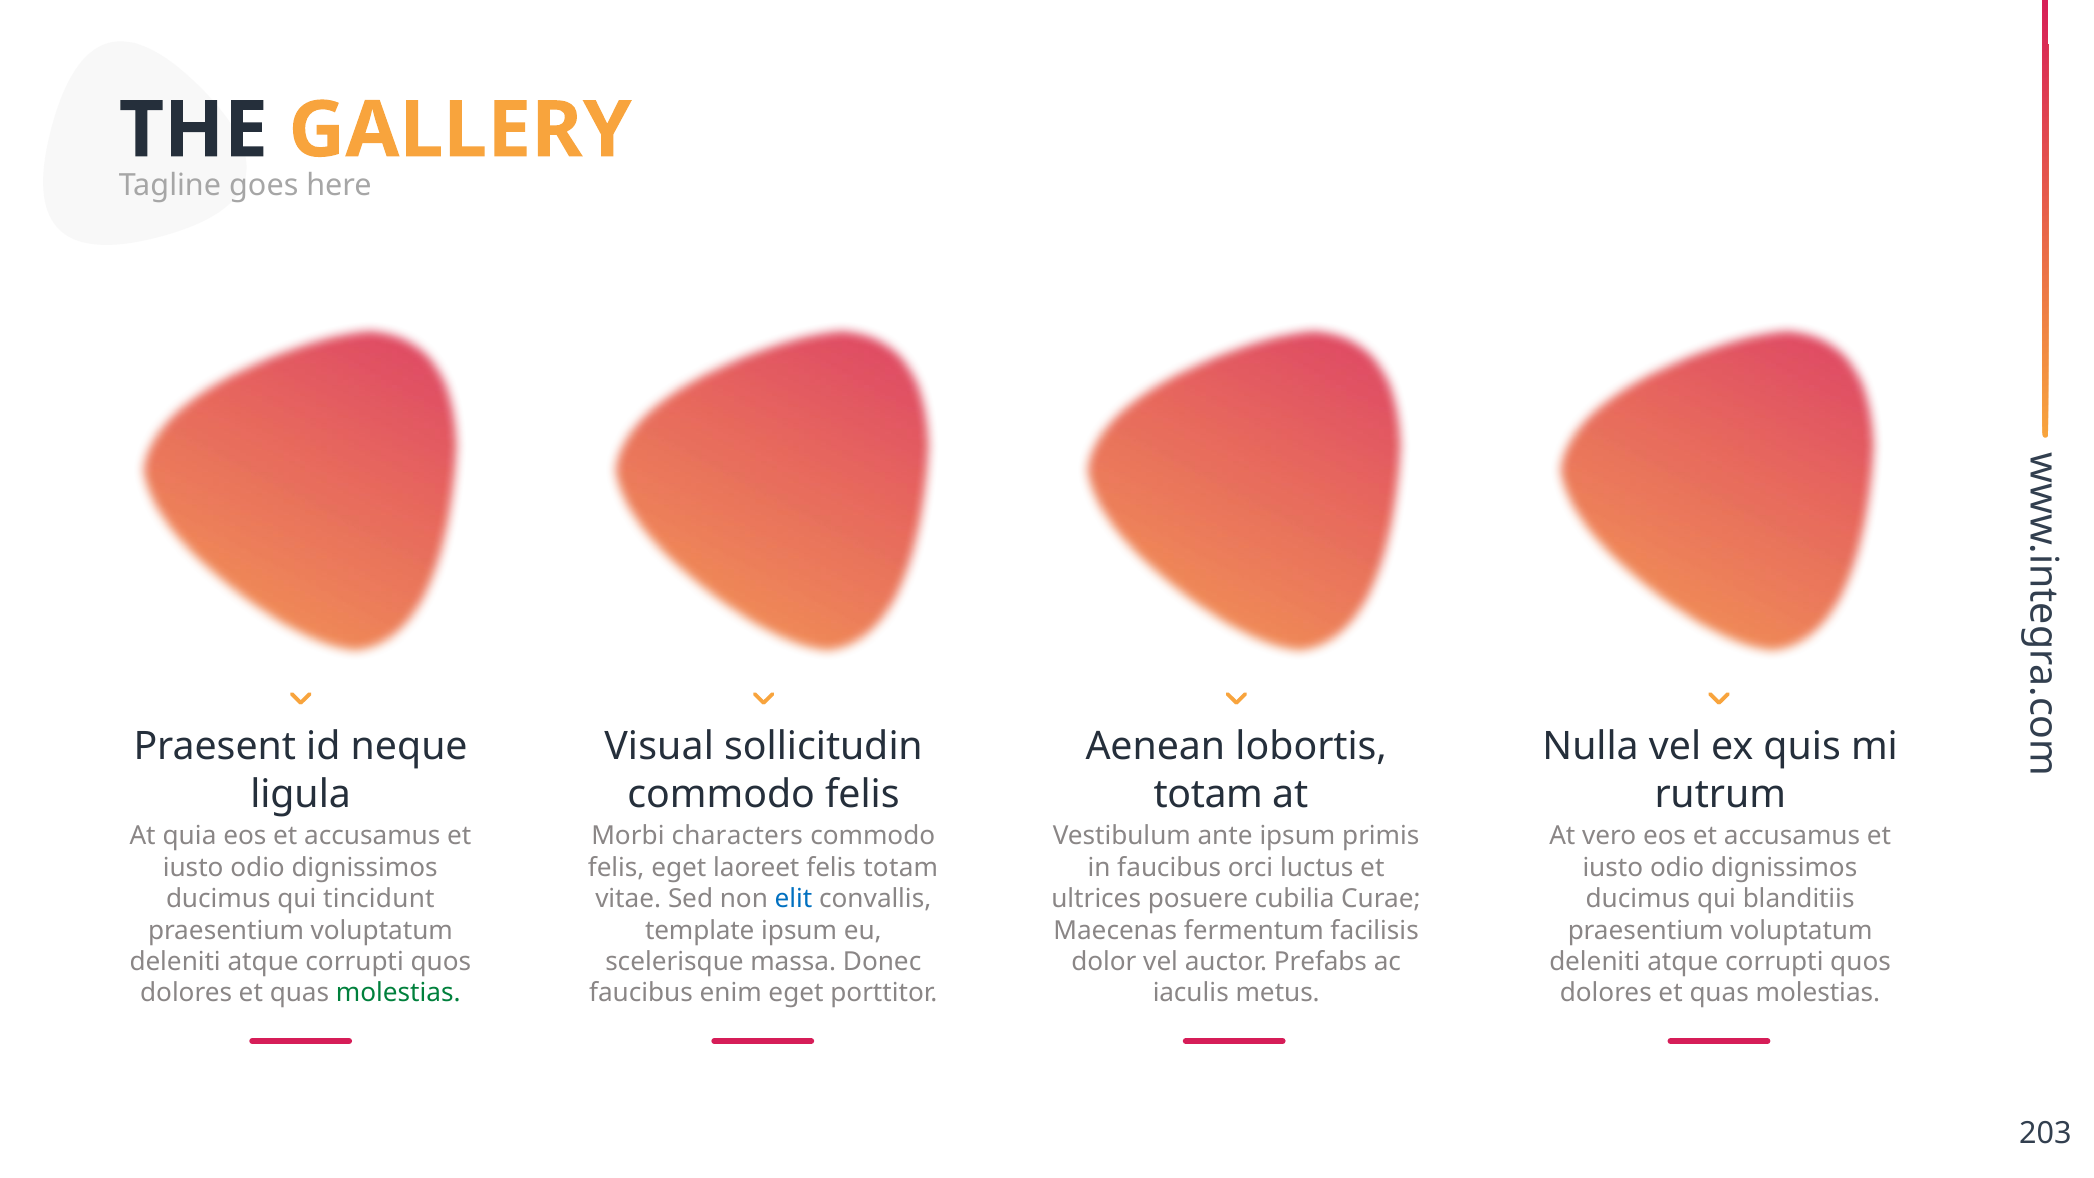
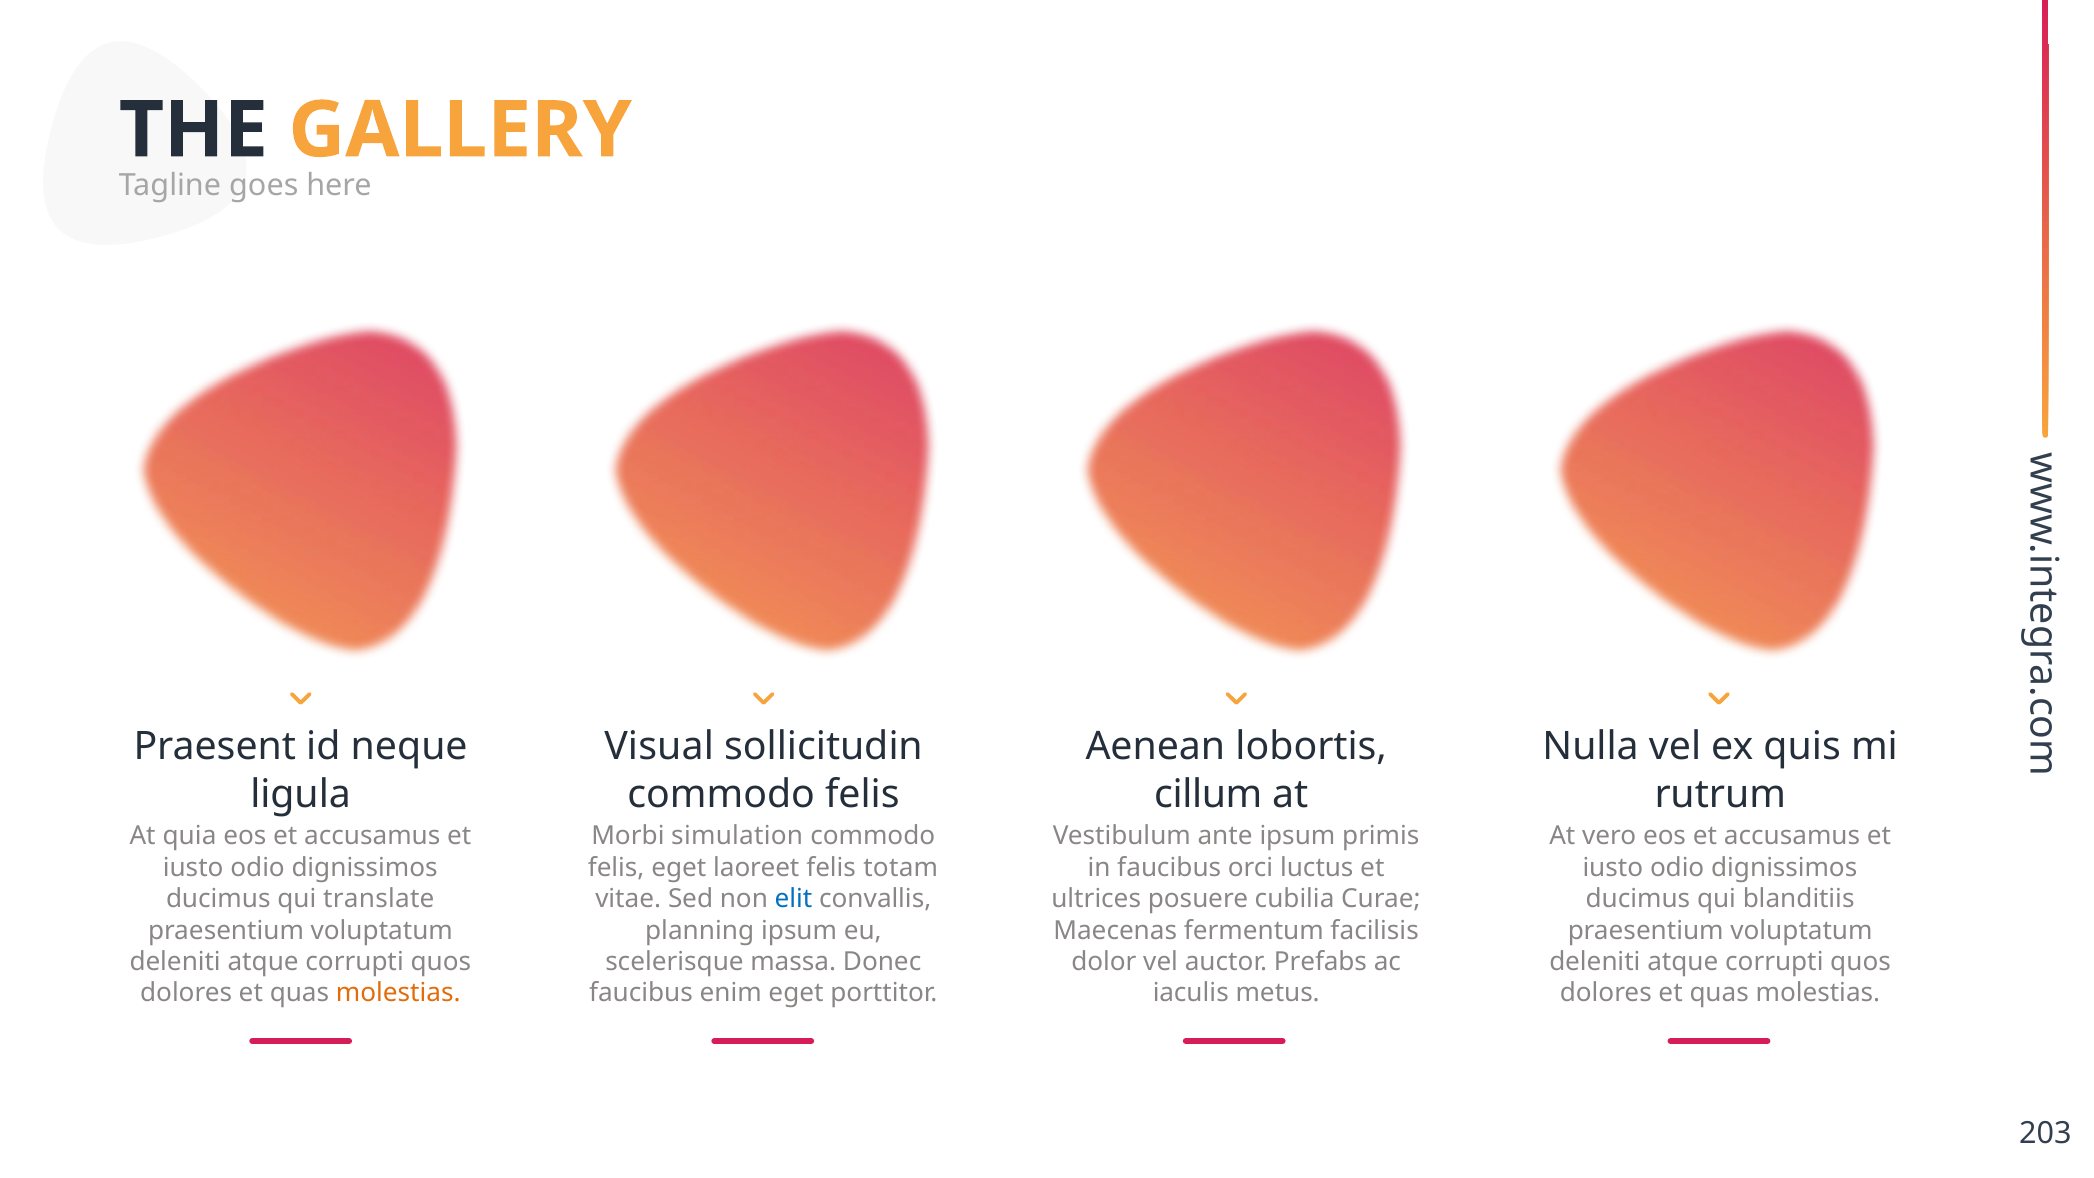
totam: totam -> cillum (1208, 794)
characters: characters -> simulation (737, 836)
tincidunt: tincidunt -> translate (379, 899)
template: template -> planning (700, 930)
molestias colour: green -> orange (398, 993)
